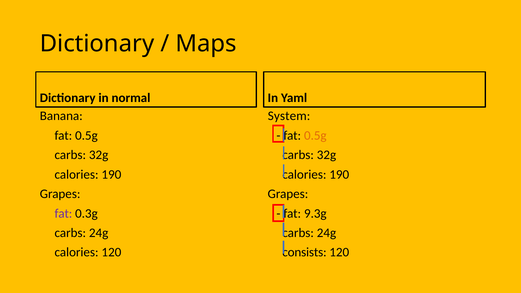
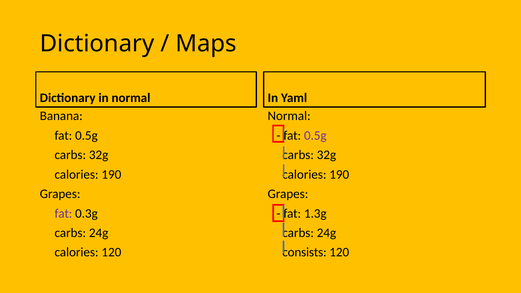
System: System -> Normal (289, 116)
0.5g colour: orange -> purple (315, 135)
9.3g: 9.3g -> 1.3g (315, 213)
